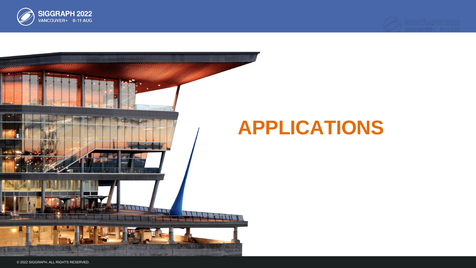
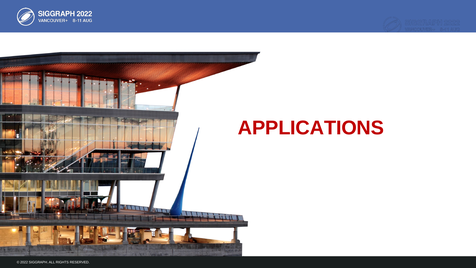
APPLICATIONS colour: orange -> red (311, 128)
